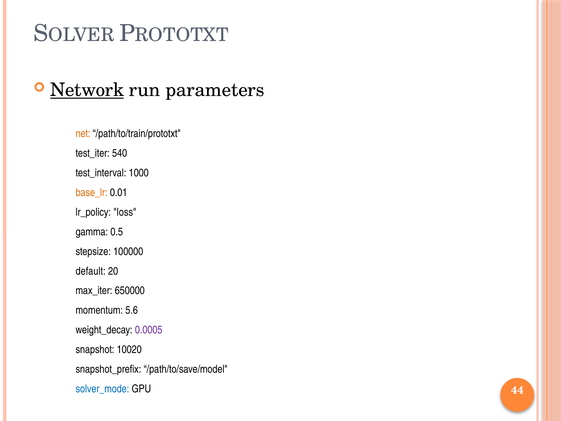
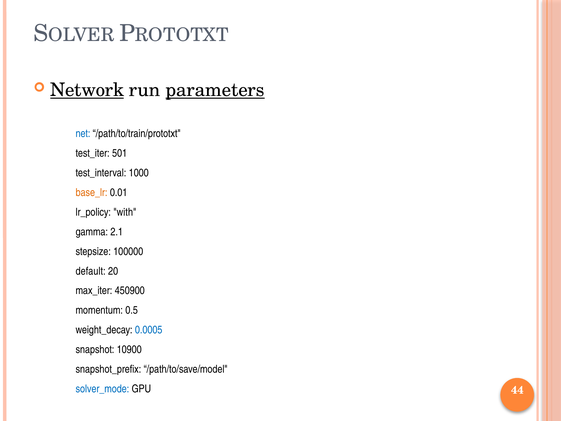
parameters underline: none -> present (215, 90)
net colour: orange -> blue (83, 133)
540: 540 -> 501 (120, 153)
loss: loss -> with (125, 212)
0.5: 0.5 -> 2.1 (117, 232)
650000: 650000 -> 450900 (130, 291)
5.6: 5.6 -> 0.5 (132, 310)
0.0005 colour: purple -> blue (149, 330)
10020: 10020 -> 10900 (129, 349)
